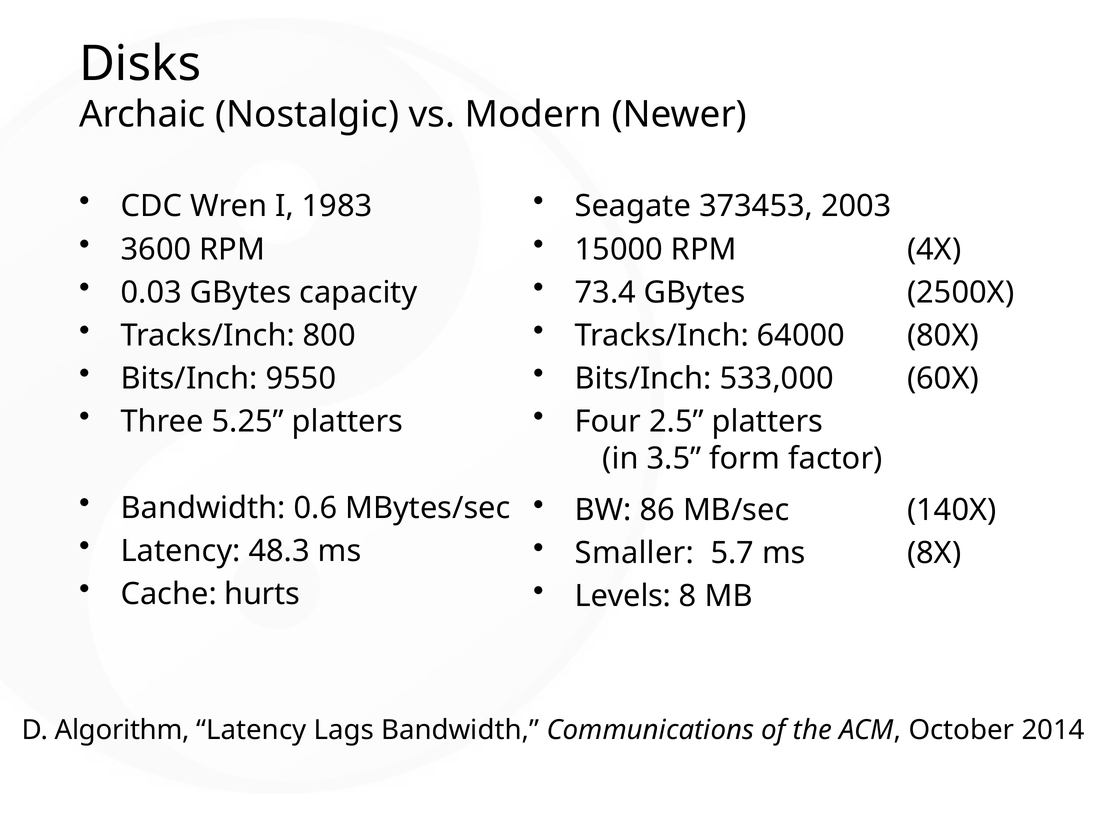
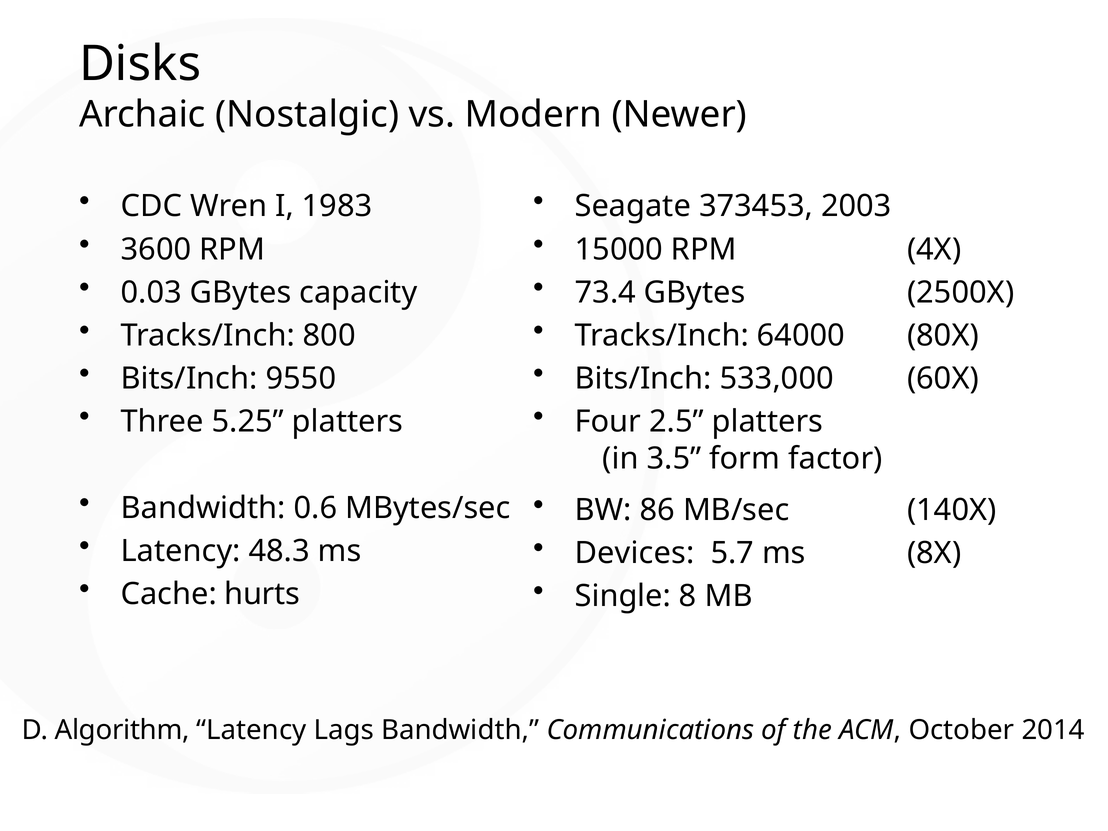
Smaller: Smaller -> Devices (635, 553)
Levels: Levels -> Single (623, 596)
